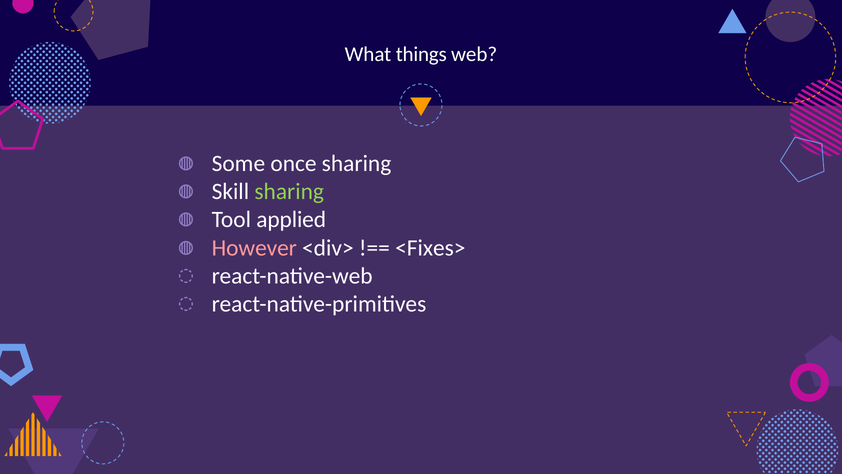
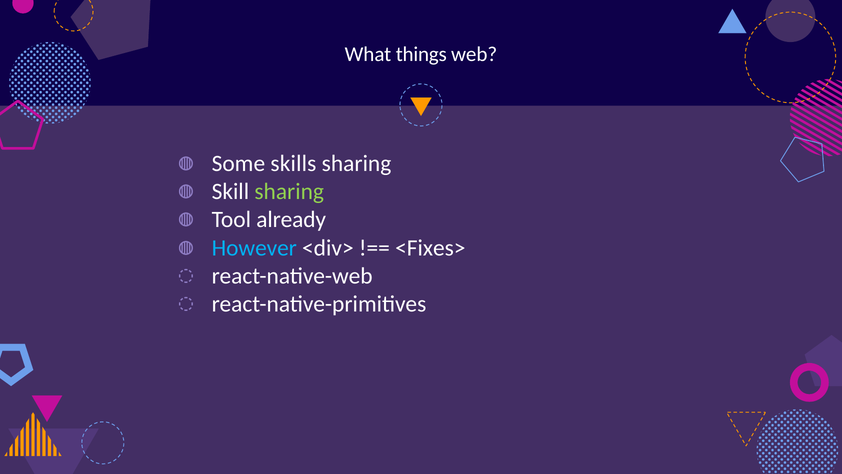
once: once -> skills (293, 163)
applied: applied -> already (291, 220)
However colour: pink -> light blue (254, 248)
